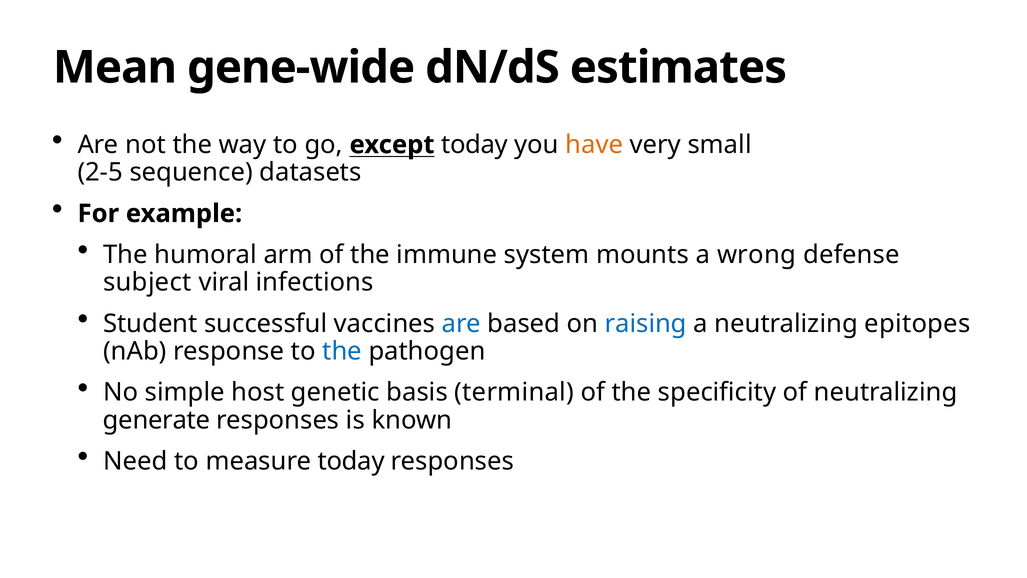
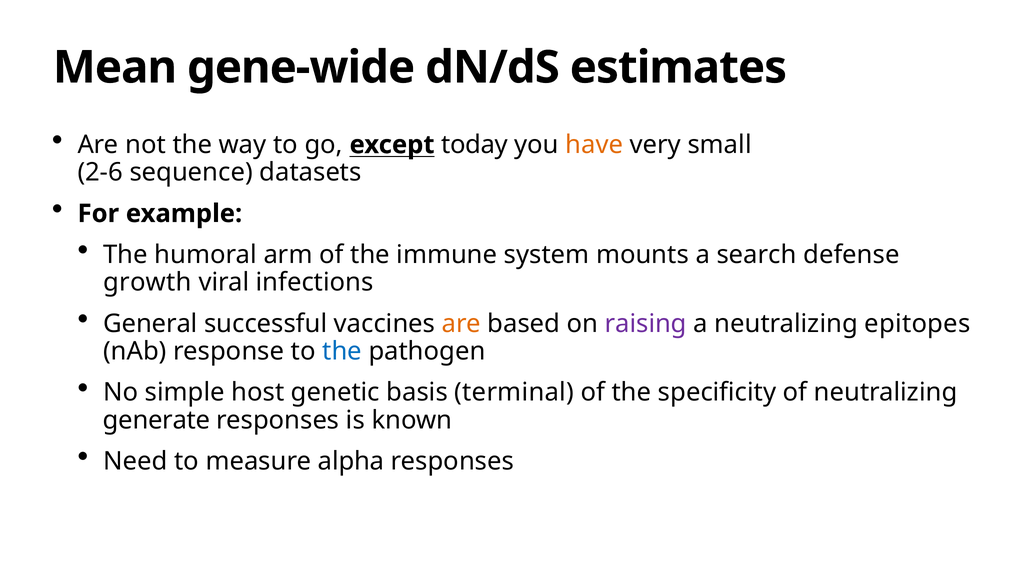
2-5: 2-5 -> 2-6 (100, 172)
wrong: wrong -> search (757, 255)
subject: subject -> growth (147, 282)
Student: Student -> General (150, 323)
are colour: blue -> orange (461, 323)
raising colour: blue -> purple (646, 323)
measure today: today -> alpha (351, 461)
